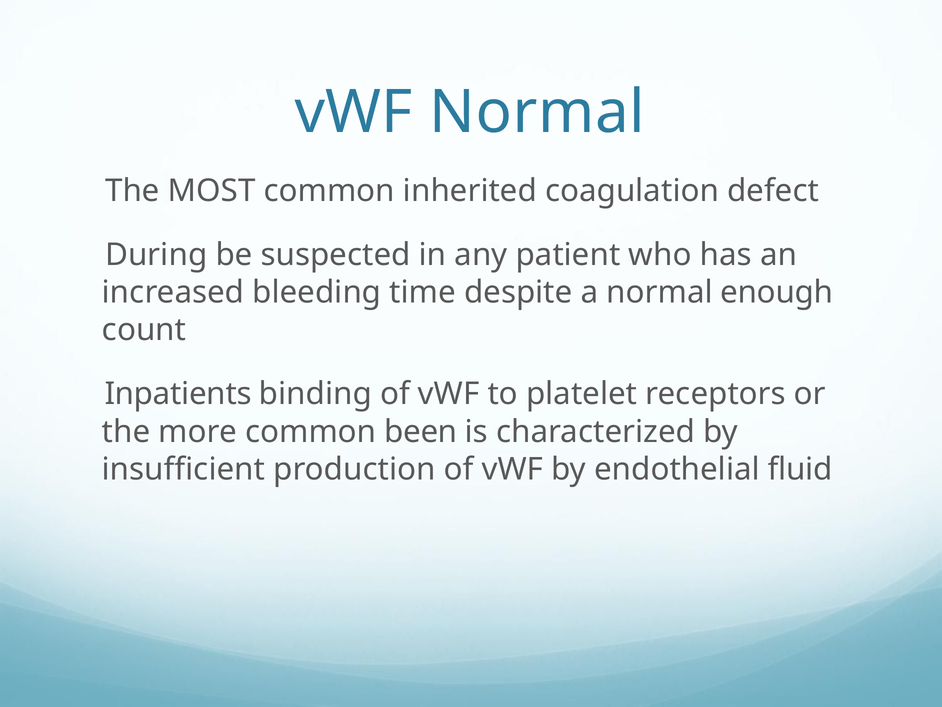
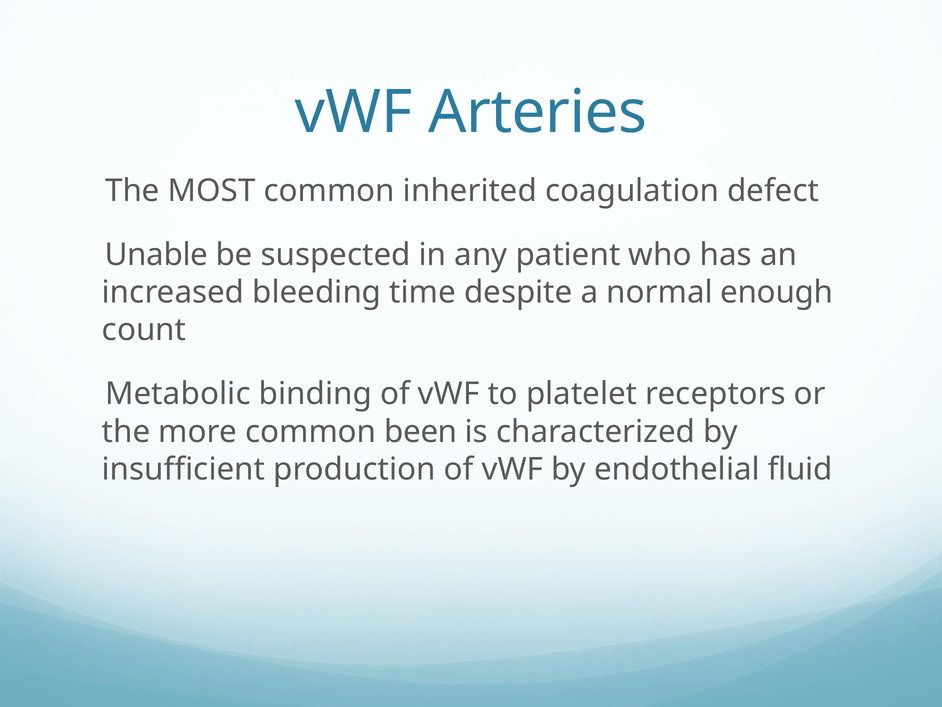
vWF Normal: Normal -> Arteries (538, 112)
During: During -> Unable (156, 254)
Inpatients: Inpatients -> Metabolic (178, 394)
